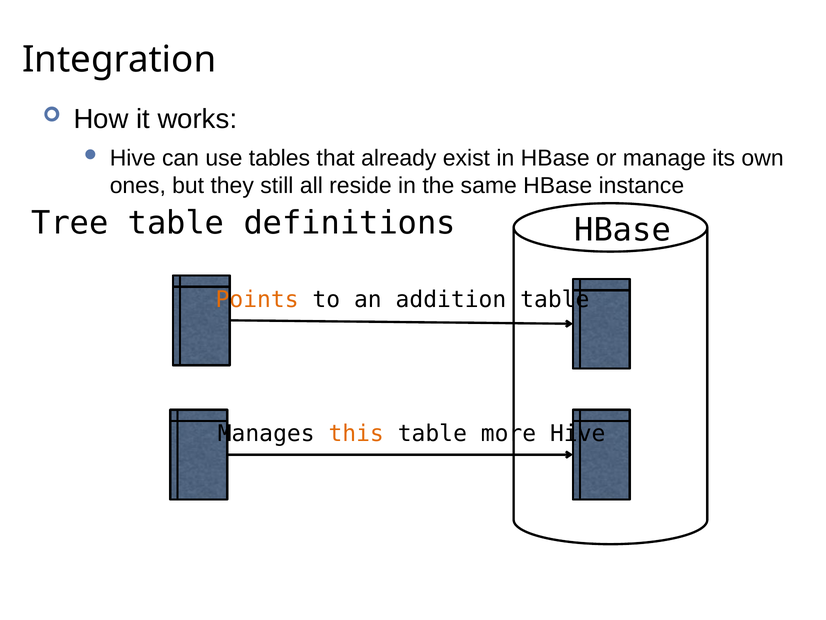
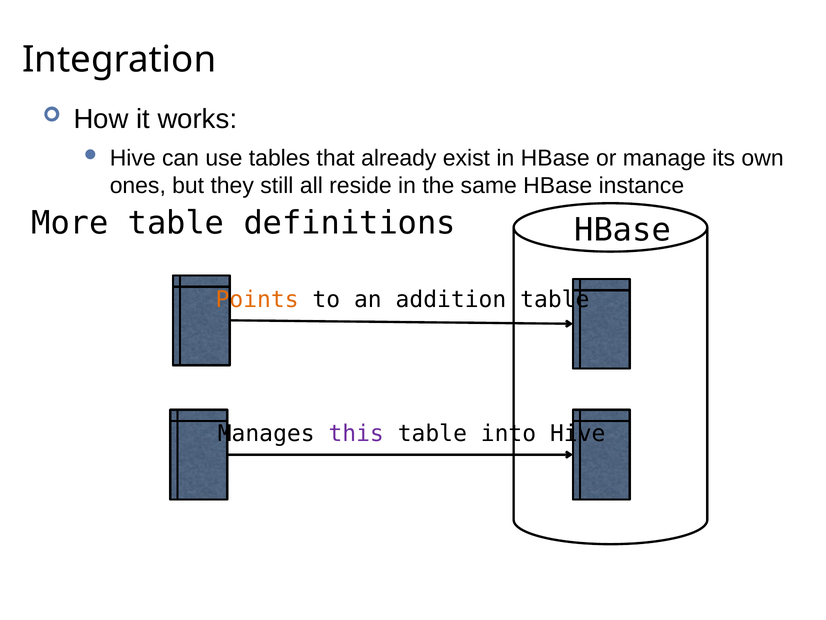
Tree: Tree -> More (70, 223)
this colour: orange -> purple (356, 434)
more: more -> into (508, 434)
